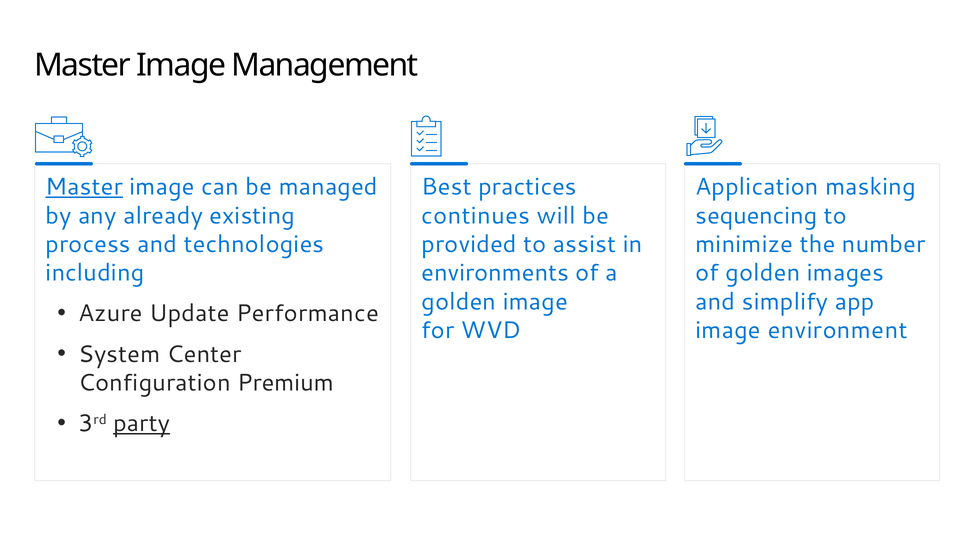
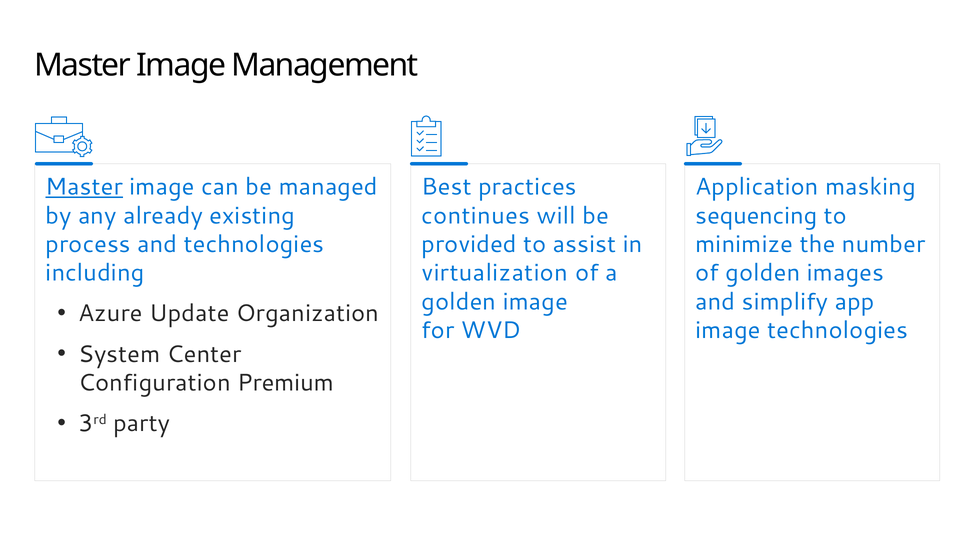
environments: environments -> virtualization (495, 273)
Performance: Performance -> Organization (308, 313)
image environment: environment -> technologies (838, 330)
party underline: present -> none (142, 423)
